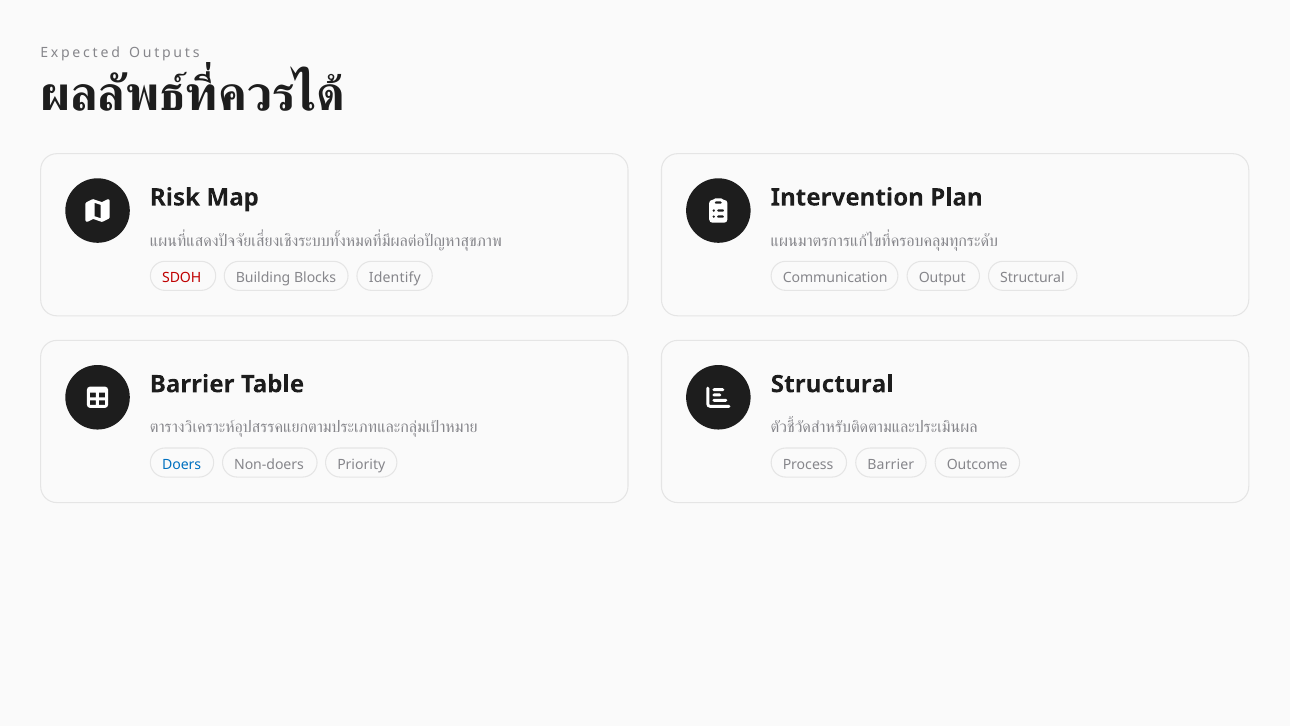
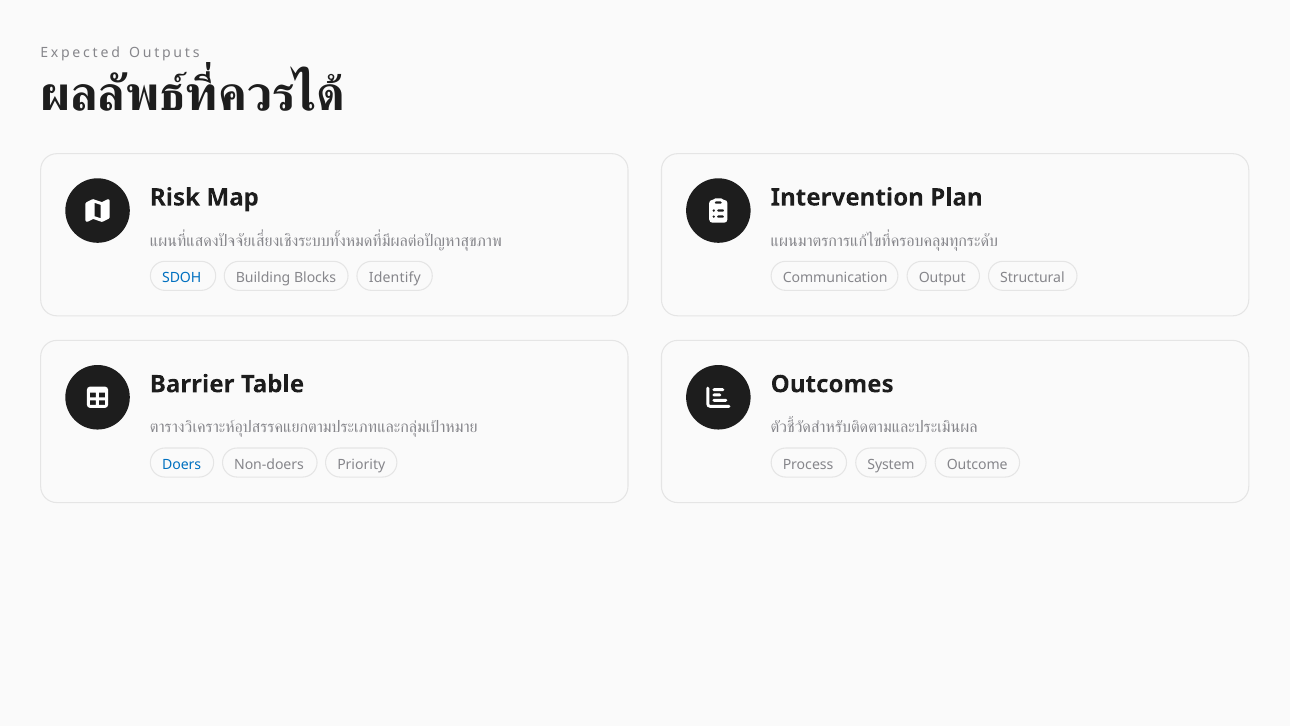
SDOH colour: red -> blue (182, 278)
Structural: Structural -> Outcomes (832, 384)
Process Barrier: Barrier -> System (891, 464)
